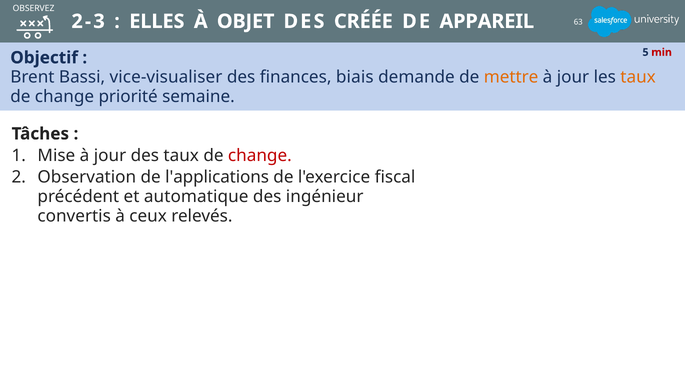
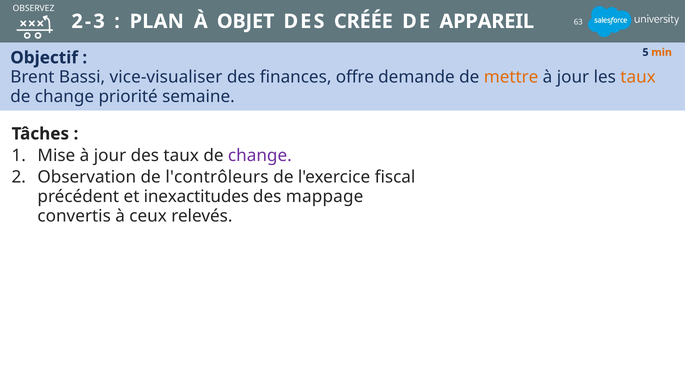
ELLES: ELLES -> PLAN (157, 21)
min colour: red -> orange (662, 52)
biais: biais -> offre (355, 77)
change colour: red -> purple (260, 156)
l'applications: l'applications -> l'contrôleurs (217, 177)
automatique: automatique -> inexactitudes (196, 197)
ingénieur: ingénieur -> mappage (325, 197)
